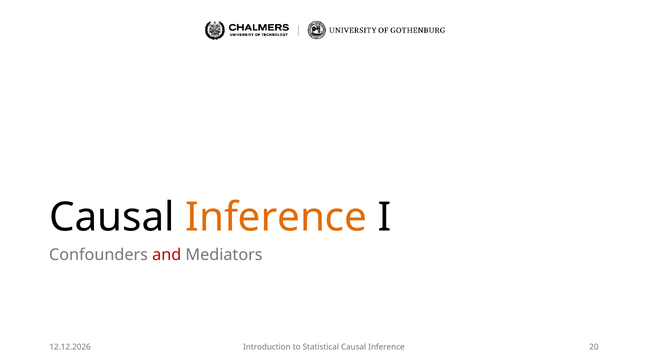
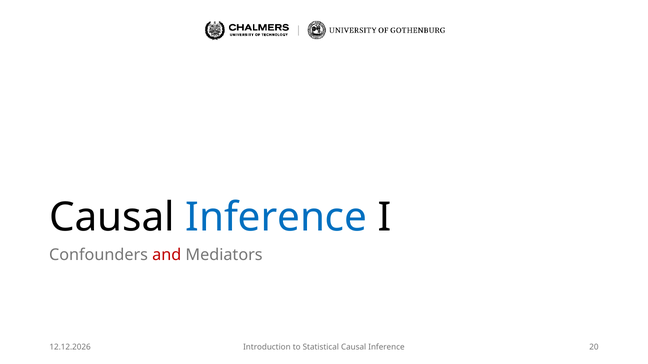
Inference colour: orange -> blue (276, 218)
